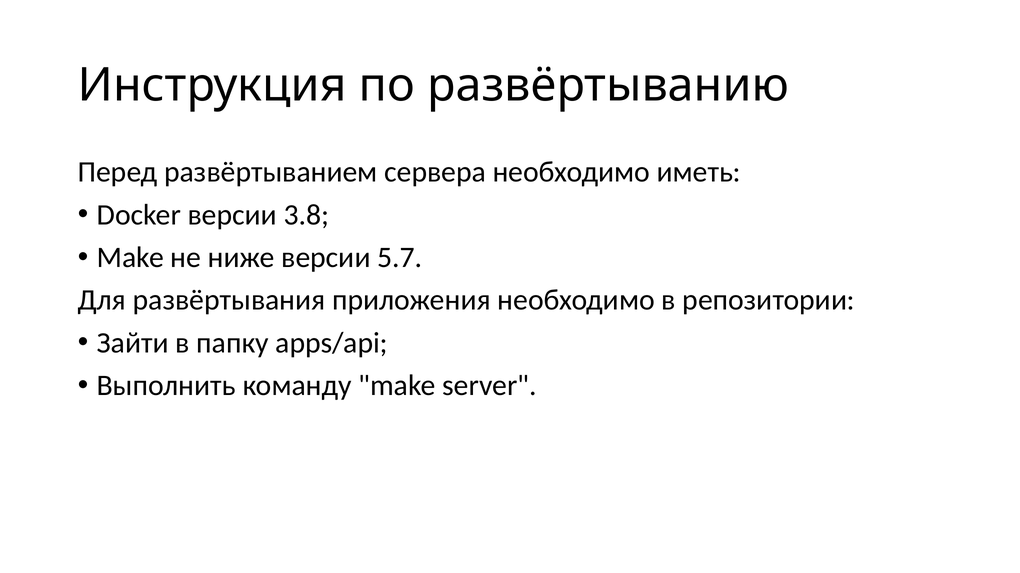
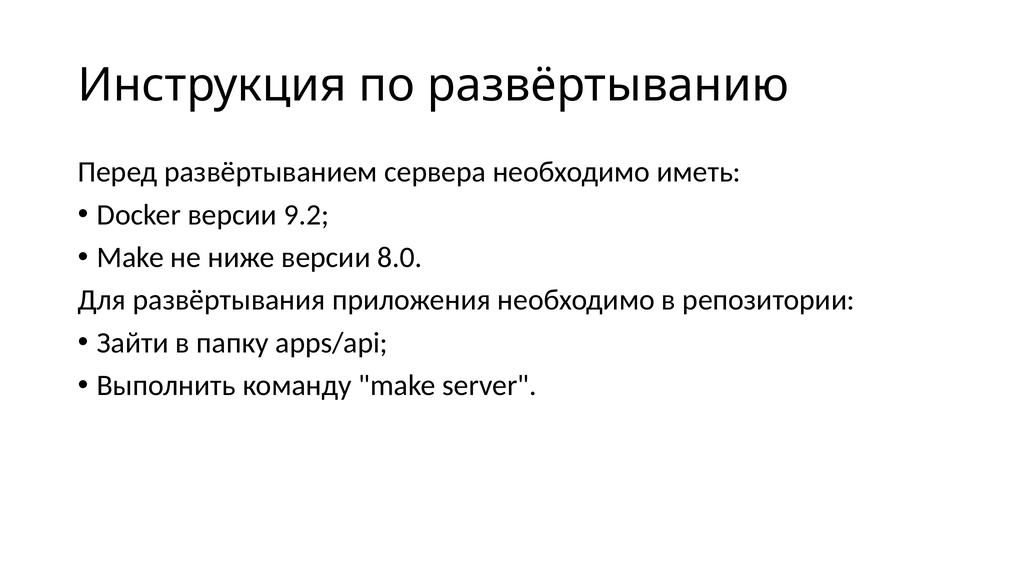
3.8: 3.8 -> 9.2 (306, 215)
5.7: 5.7 -> 8.0 (400, 258)
